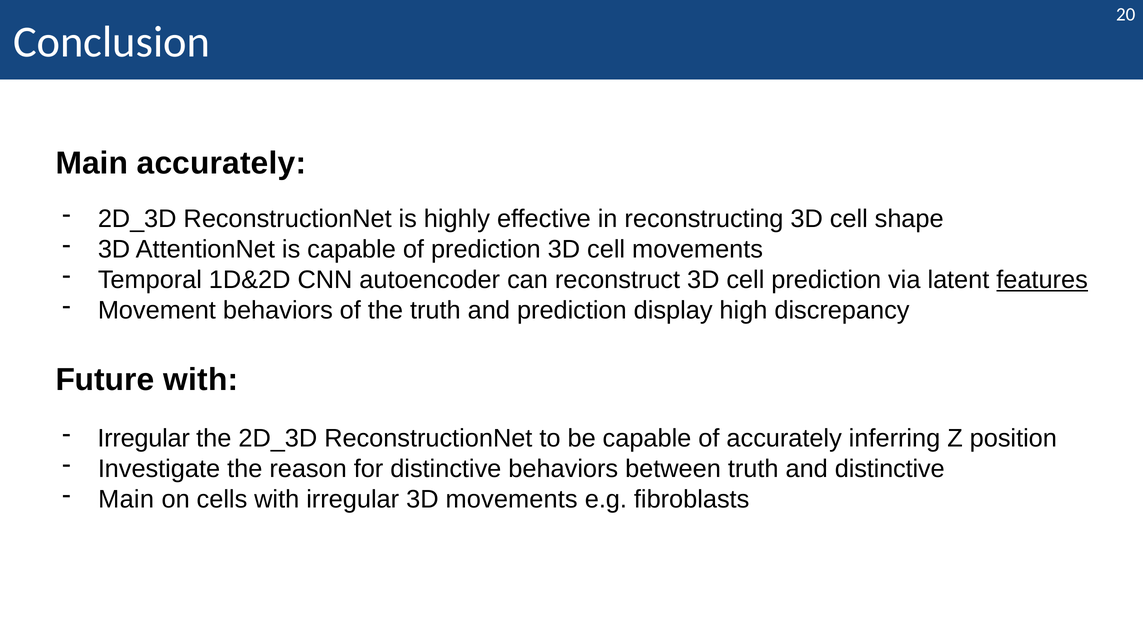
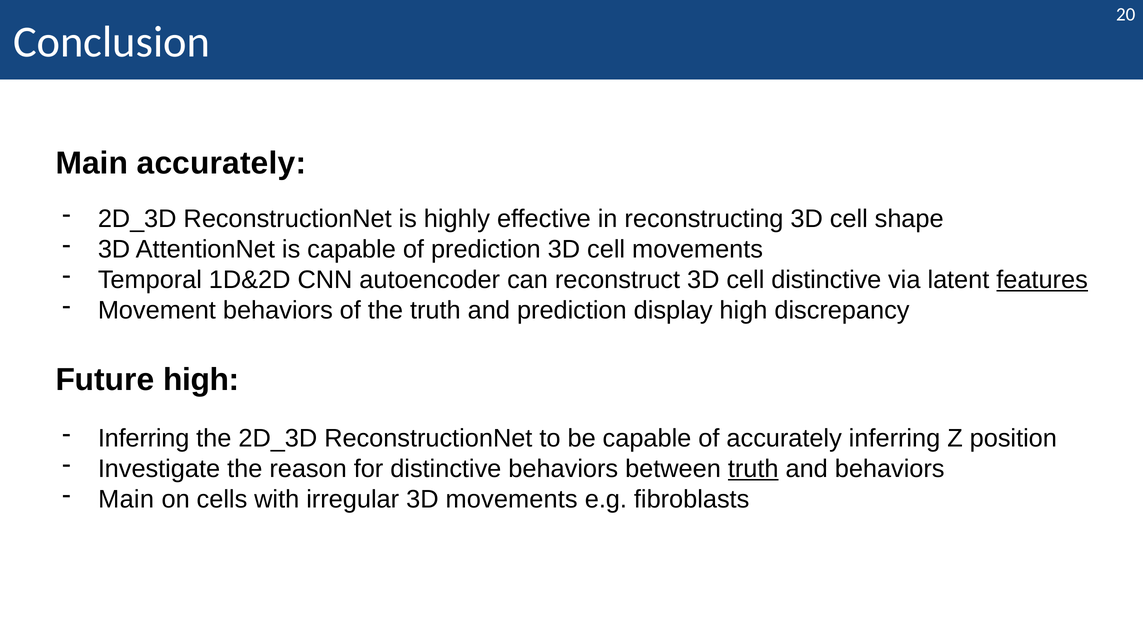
cell prediction: prediction -> distinctive (826, 280)
Future with: with -> high (201, 380)
Irregular: Irregular -> Inferring (144, 438)
truth underline: none -> present (753, 469)
and distinctive: distinctive -> behaviors (890, 469)
